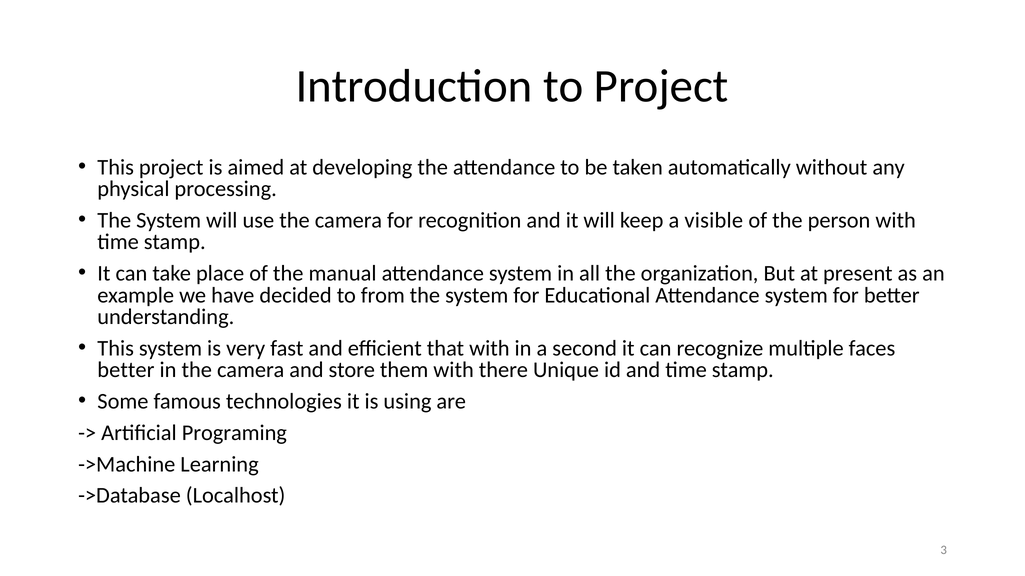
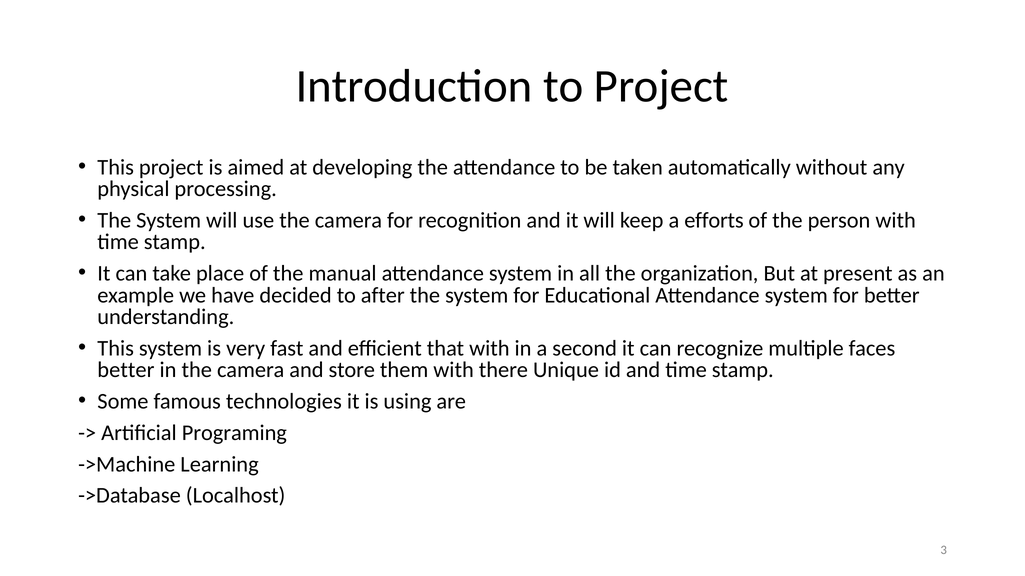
visible: visible -> efforts (714, 221)
from: from -> after (383, 295)
